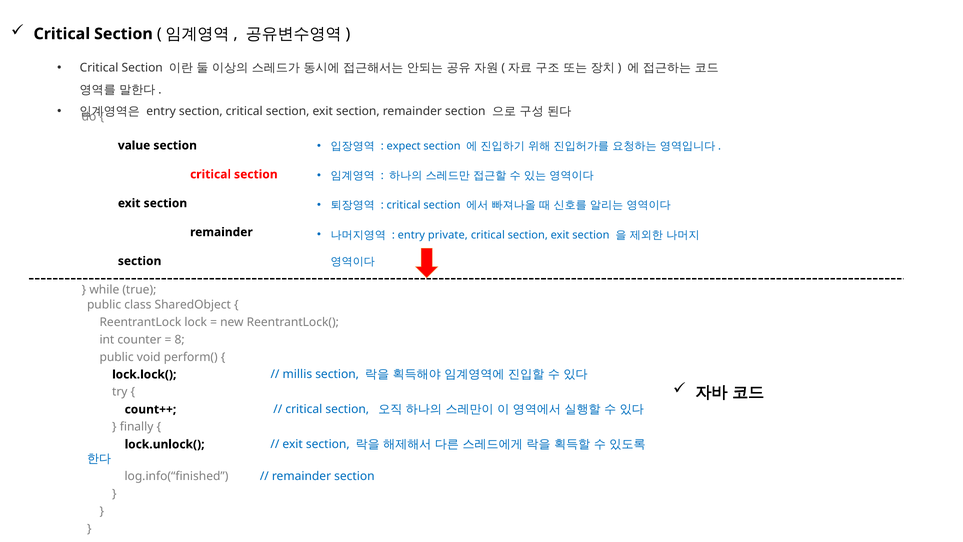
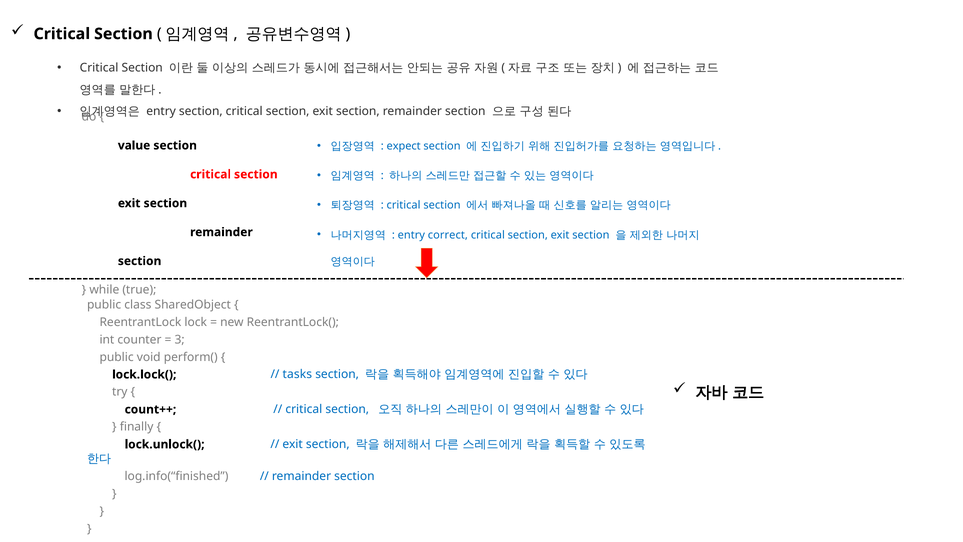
private: private -> correct (448, 235)
8: 8 -> 3 (180, 339)
millis: millis -> tasks (297, 374)
